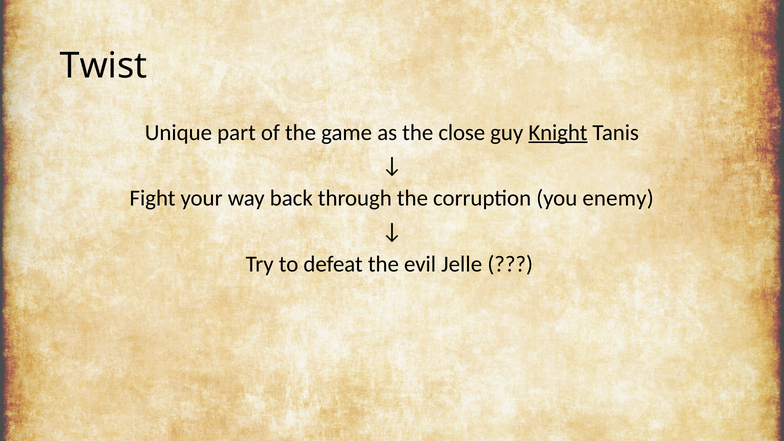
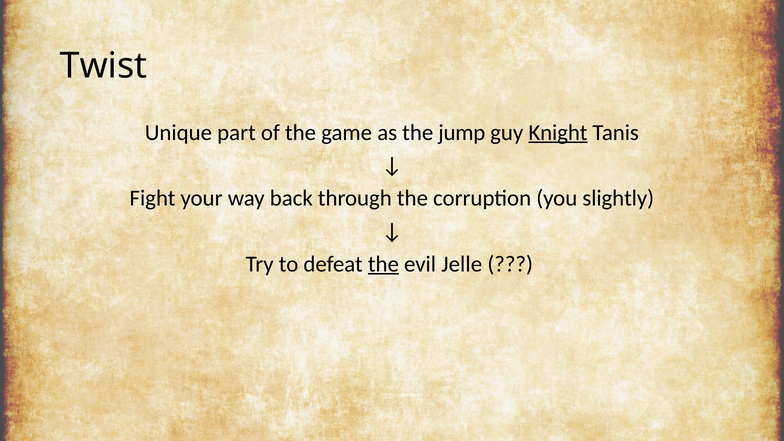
close: close -> jump (462, 133)
enemy: enemy -> slightly (618, 198)
the underline: none -> present (383, 264)
